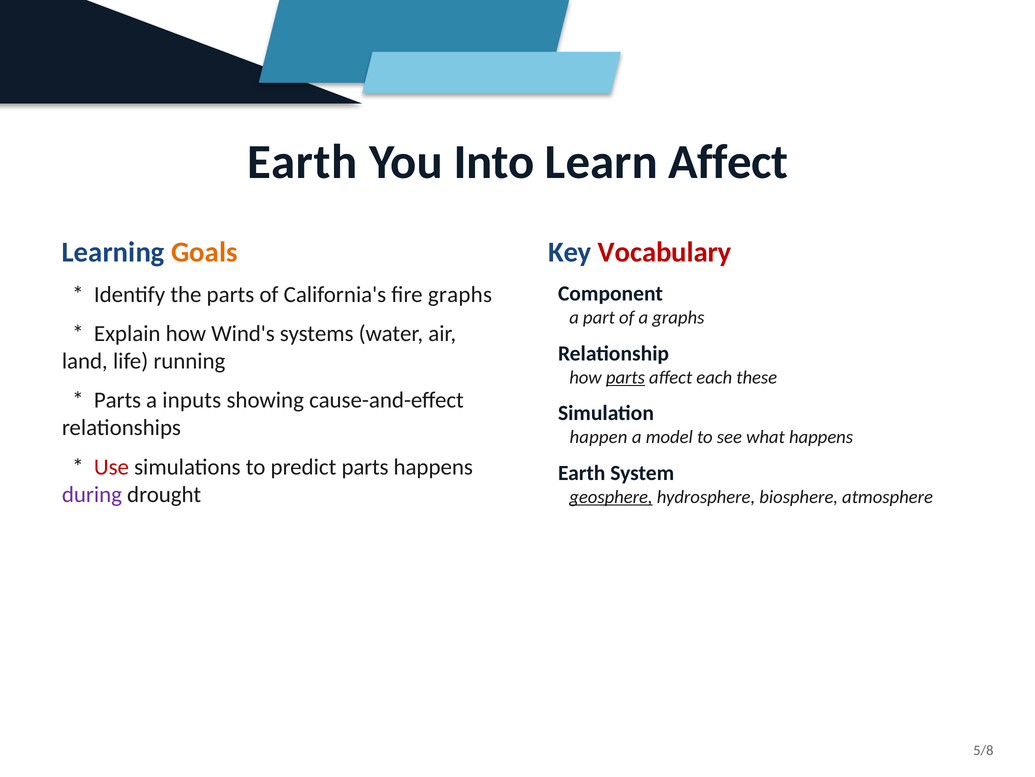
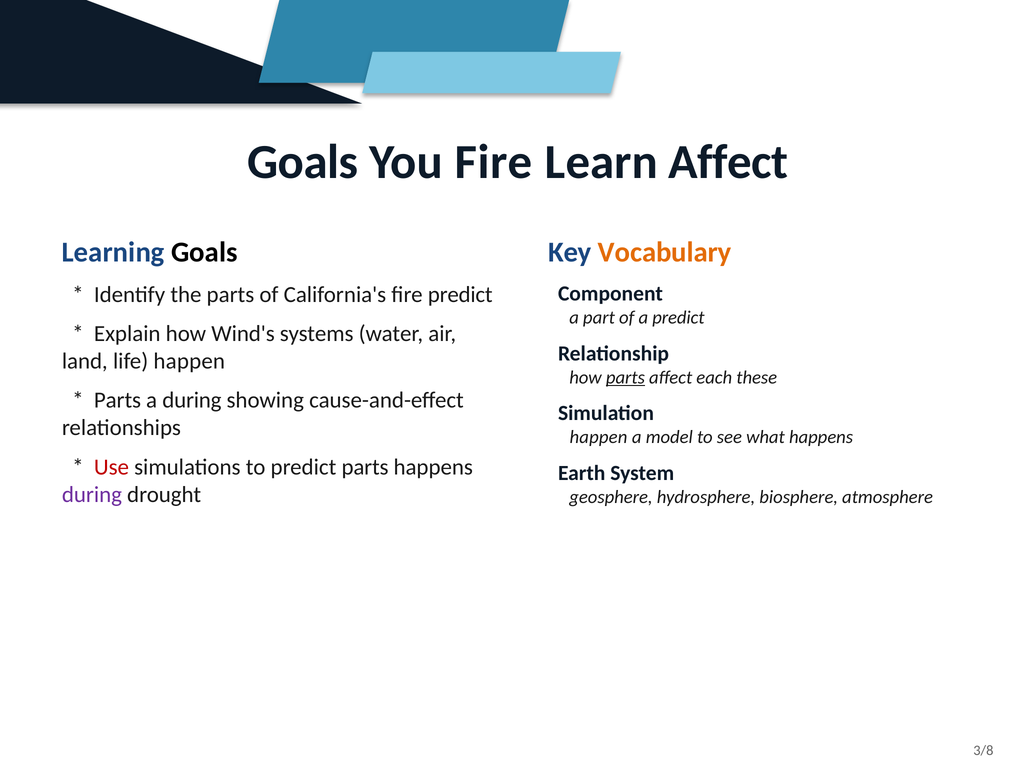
Earth: Earth -> Goals (303, 162)
You Into: Into -> Fire (494, 162)
Goals colour: orange -> black (204, 252)
Vocabulary colour: red -> orange (665, 252)
fire graphs: graphs -> predict (460, 294)
a graphs: graphs -> predict (678, 317)
life running: running -> happen (189, 361)
a inputs: inputs -> during (192, 400)
geosphere underline: present -> none (611, 497)
5/8: 5/8 -> 3/8 (983, 750)
